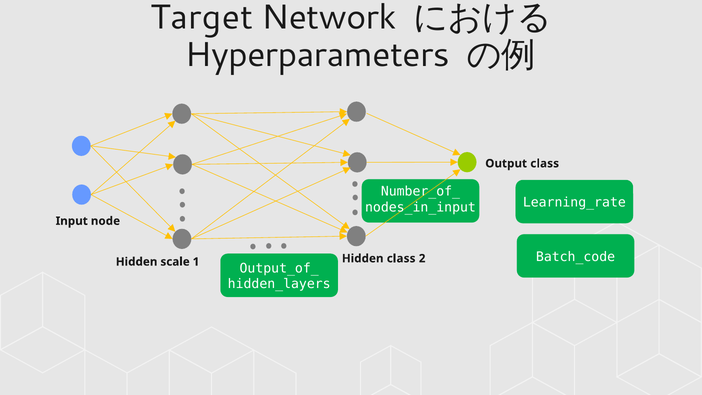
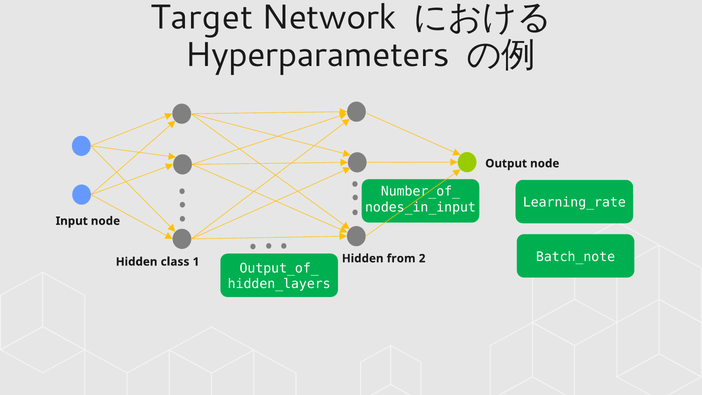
Output class: class -> node (545, 163)
Batch_code: Batch_code -> Batch_note (576, 257)
scale: scale -> class (175, 262)
Hidden class: class -> from (401, 258)
